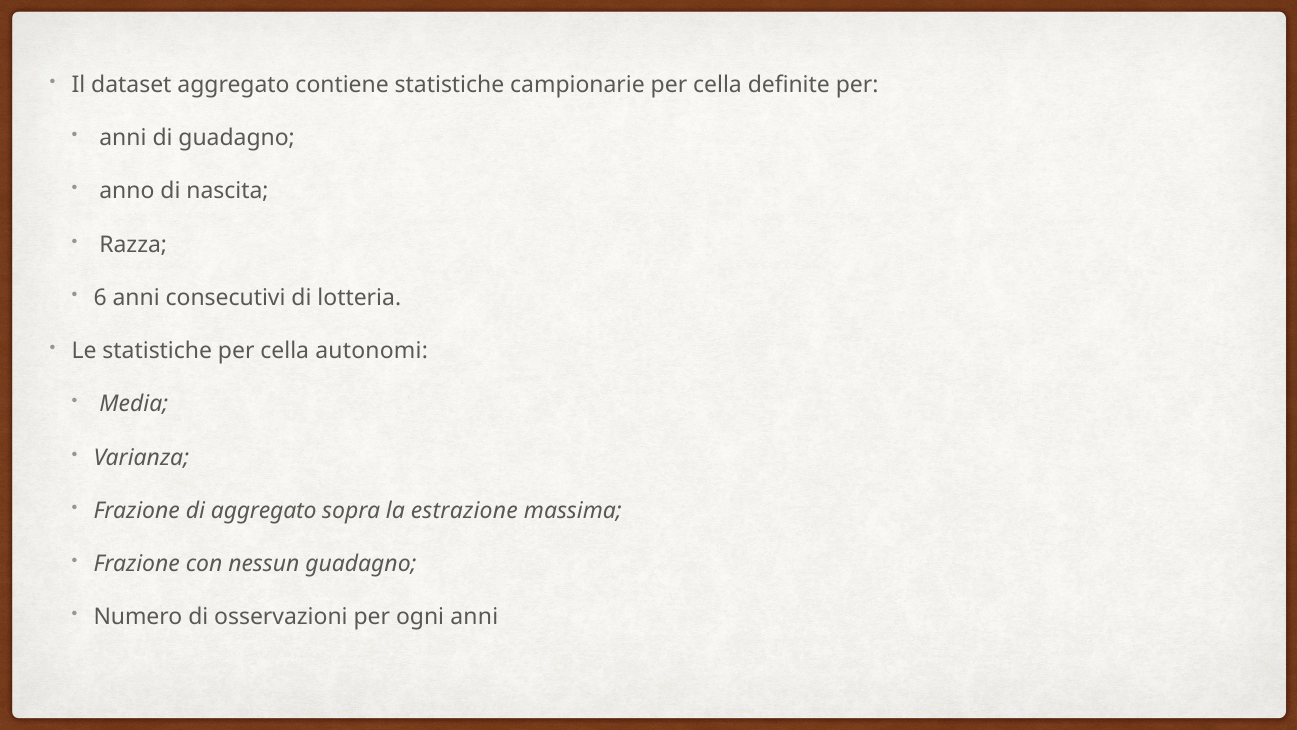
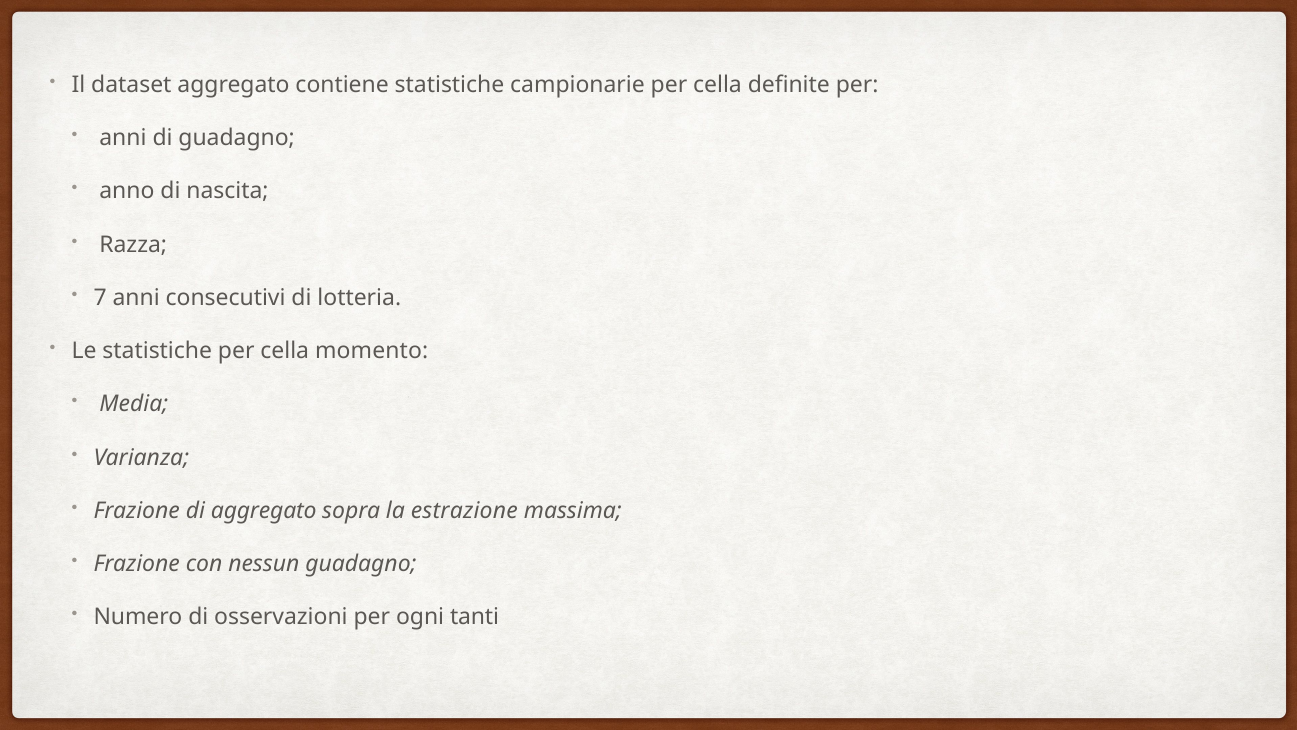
6: 6 -> 7 (100, 298)
autonomi: autonomi -> momento (372, 351)
ogni anni: anni -> tanti (474, 617)
